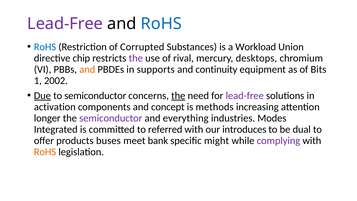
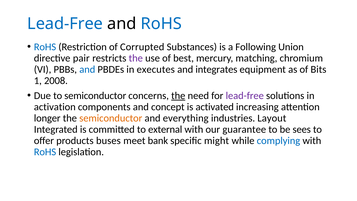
Lead-Free colour: purple -> blue (65, 24)
Workload: Workload -> Following (256, 47)
chip: chip -> pair (81, 58)
rival: rival -> best (184, 58)
desktops: desktops -> matching (256, 58)
and colour: orange -> blue (87, 69)
supports: supports -> executes (156, 69)
continuity: continuity -> integrates (216, 69)
2002: 2002 -> 2008 (56, 81)
Due underline: present -> none (42, 96)
methods: methods -> activated (215, 107)
semiconductor colour: purple -> orange (111, 118)
Modes: Modes -> Layout (272, 118)
referred: referred -> external (165, 129)
introduces: introduces -> guarantee (244, 129)
dual: dual -> sees (302, 129)
complying colour: purple -> blue (278, 141)
RoHS colour: orange -> blue (45, 152)
